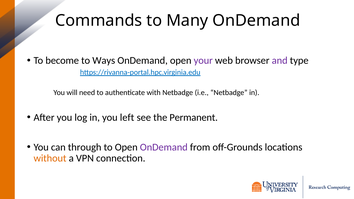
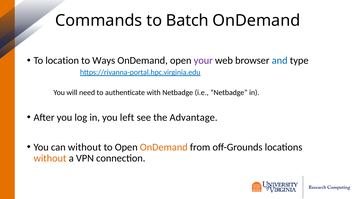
Many: Many -> Batch (187, 21)
become: become -> location (62, 61)
and colour: purple -> blue (280, 61)
Permanent: Permanent -> Advantage (194, 118)
can through: through -> without (85, 147)
OnDemand colour: purple -> orange (164, 147)
